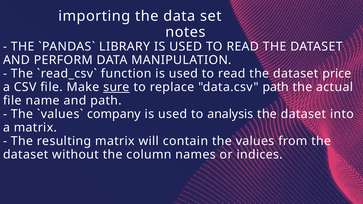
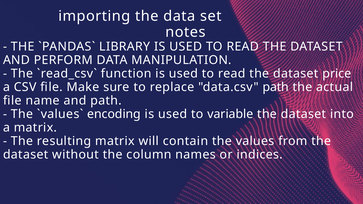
sure underline: present -> none (116, 87)
company: company -> encoding (114, 114)
analysis: analysis -> variable (230, 114)
